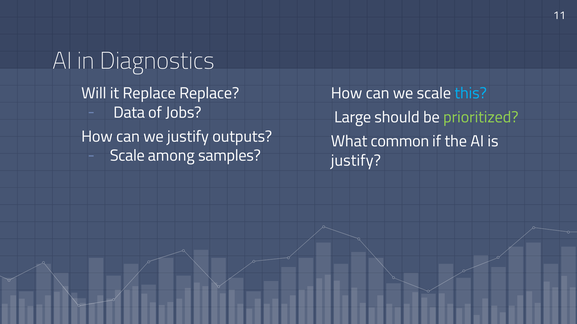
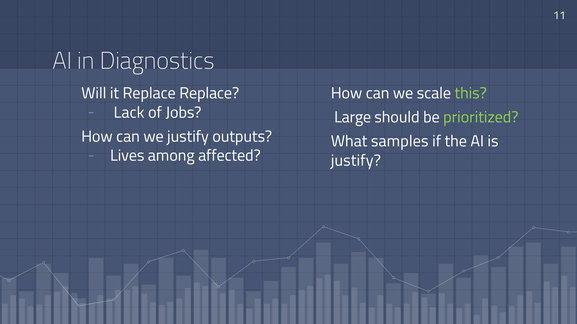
this colour: light blue -> light green (471, 93)
Data: Data -> Lack (129, 113)
common: common -> samples (400, 141)
Scale: Scale -> Lives (127, 156)
samples: samples -> affected (229, 156)
